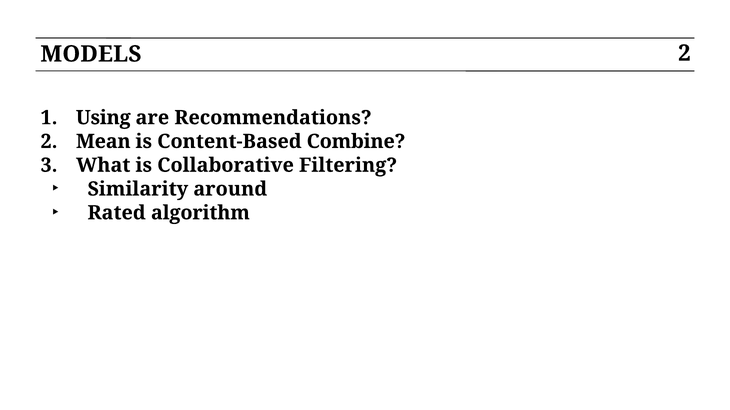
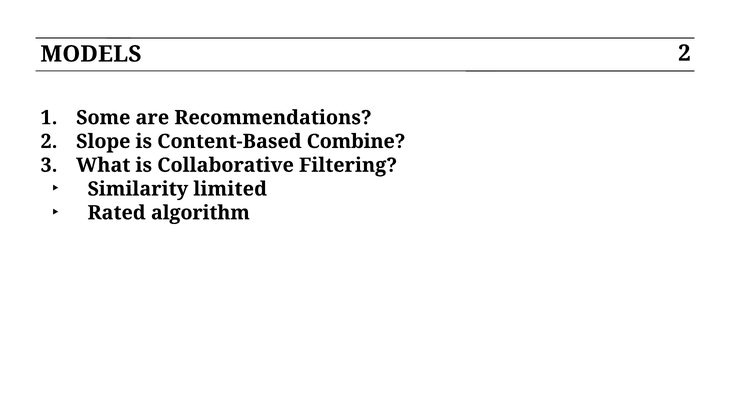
Using: Using -> Some (103, 118)
Mean: Mean -> Slope (103, 141)
around: around -> limited (230, 189)
